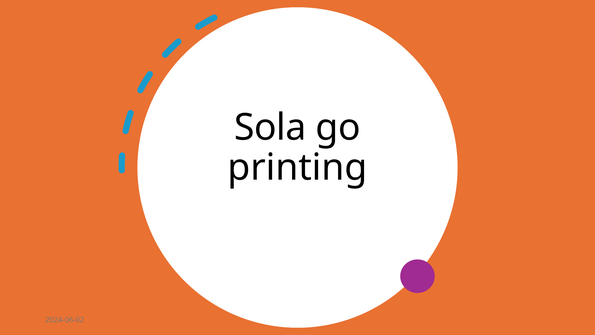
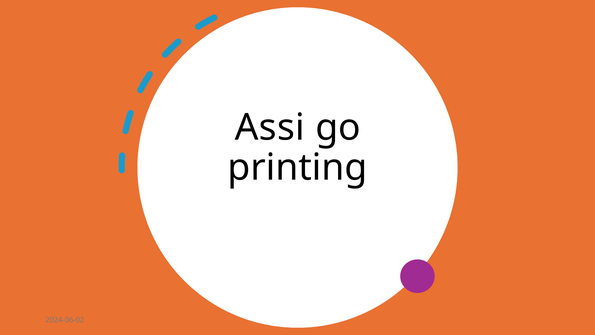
Sola: Sola -> Assi (270, 127)
